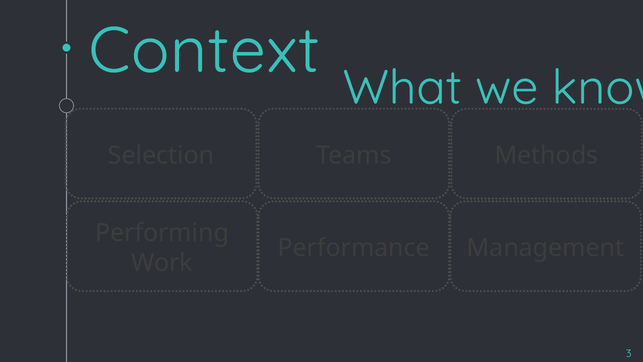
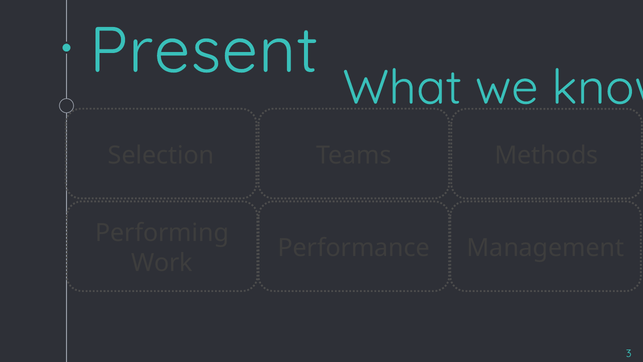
Context: Context -> Present (204, 51)
